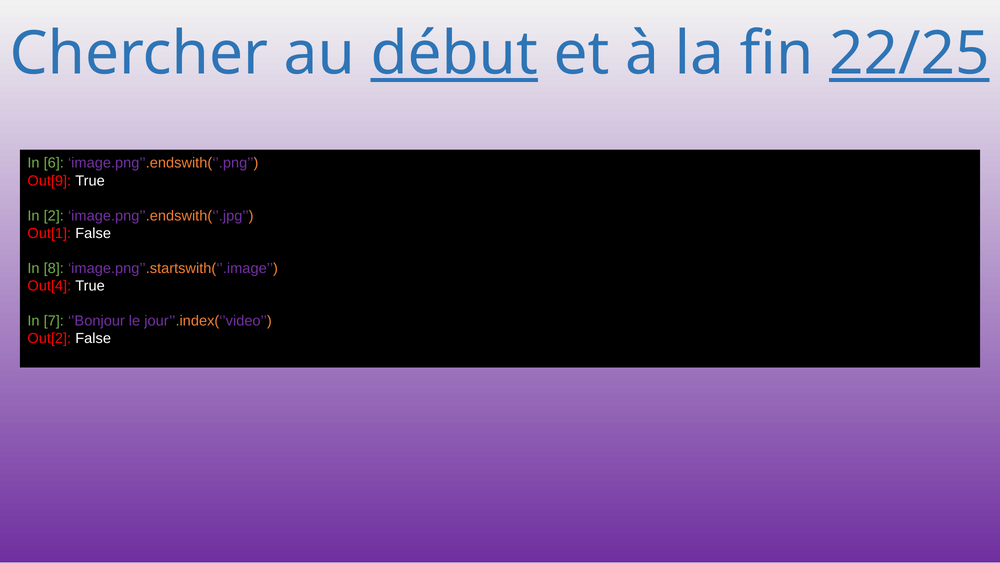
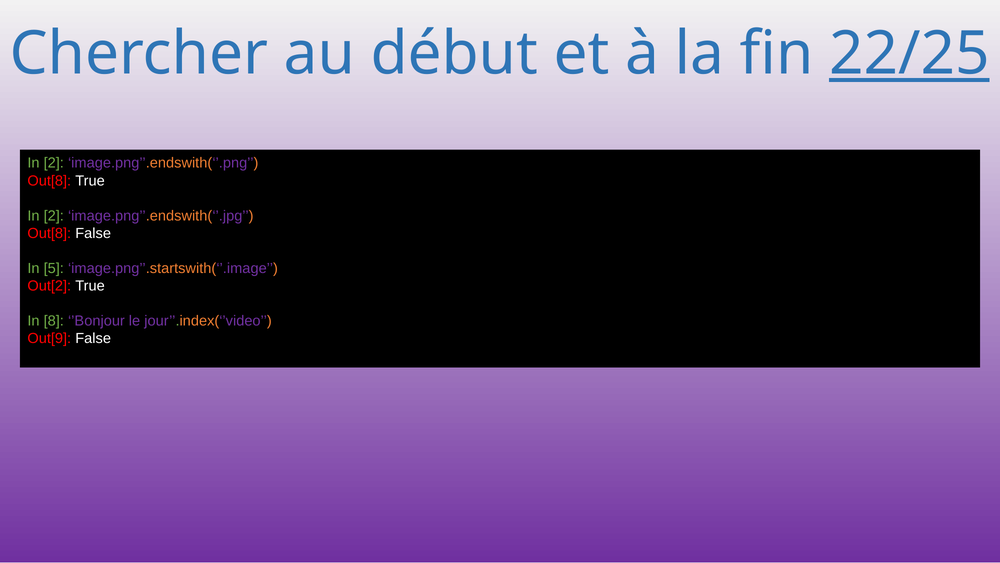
début underline: present -> none (454, 54)
6: 6 -> 2 (54, 163)
Out[9: Out[9 -> Out[8 (49, 181)
Out[1: Out[1 -> Out[8 (49, 233)
8: 8 -> 5 (54, 268)
Out[4: Out[4 -> Out[2 (49, 286)
7: 7 -> 8 (54, 321)
Out[2: Out[2 -> Out[9 (49, 338)
